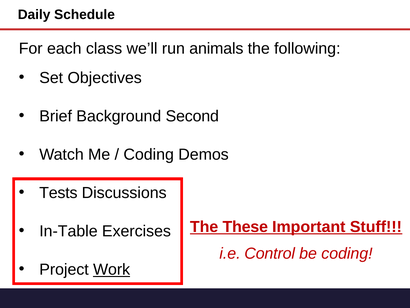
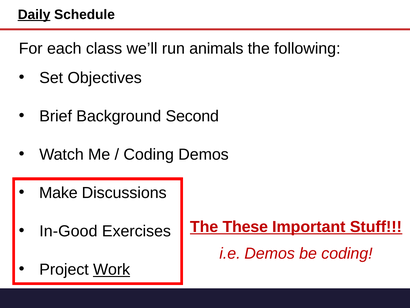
Daily underline: none -> present (34, 15)
Tests: Tests -> Make (58, 193)
In-Table: In-Table -> In-Good (68, 231)
i.e Control: Control -> Demos (270, 253)
